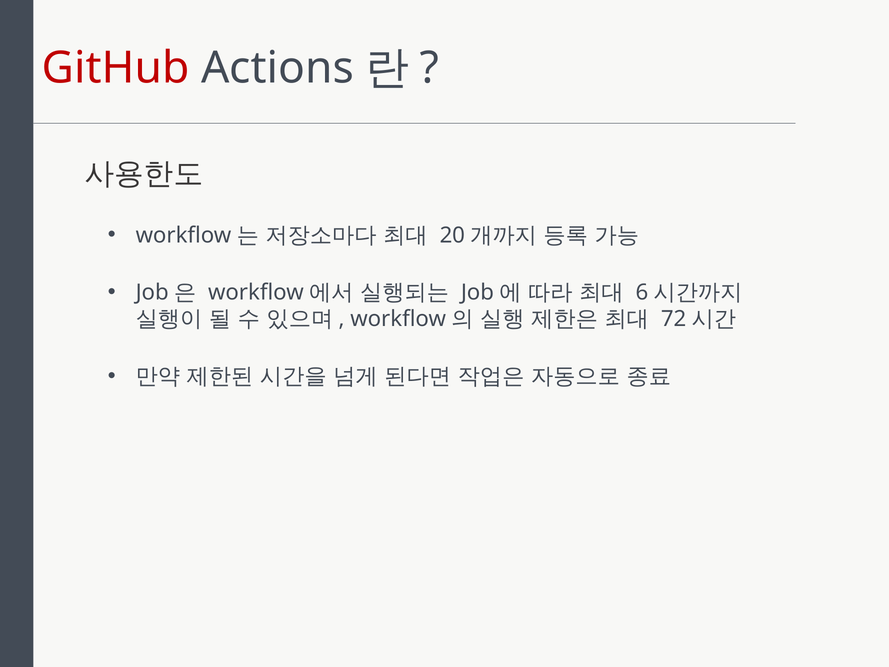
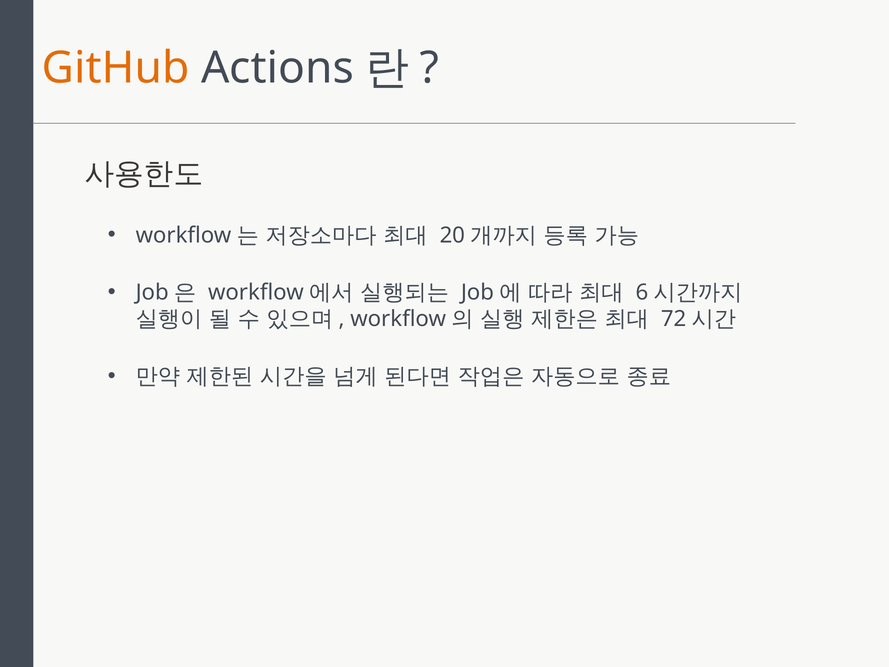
GitHub colour: red -> orange (116, 68)
